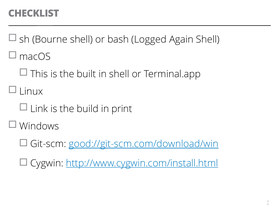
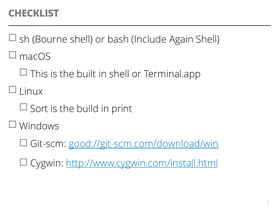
Logged: Logged -> Include (149, 39)
Link: Link -> Sort (39, 109)
